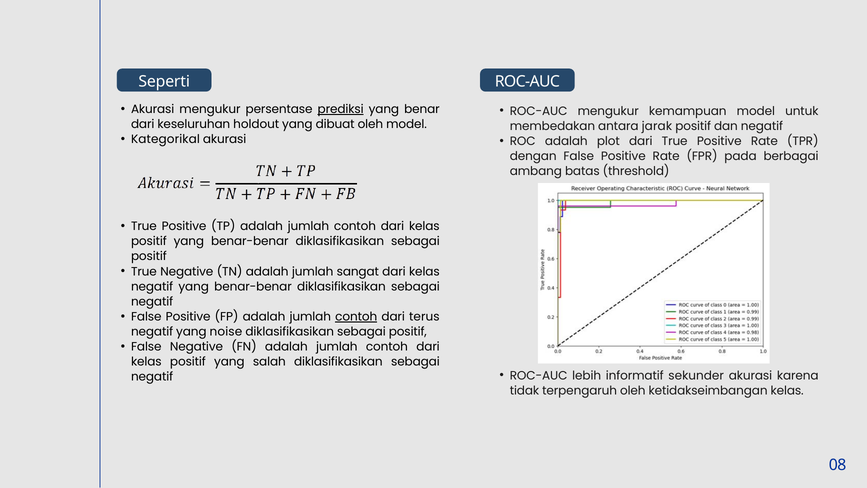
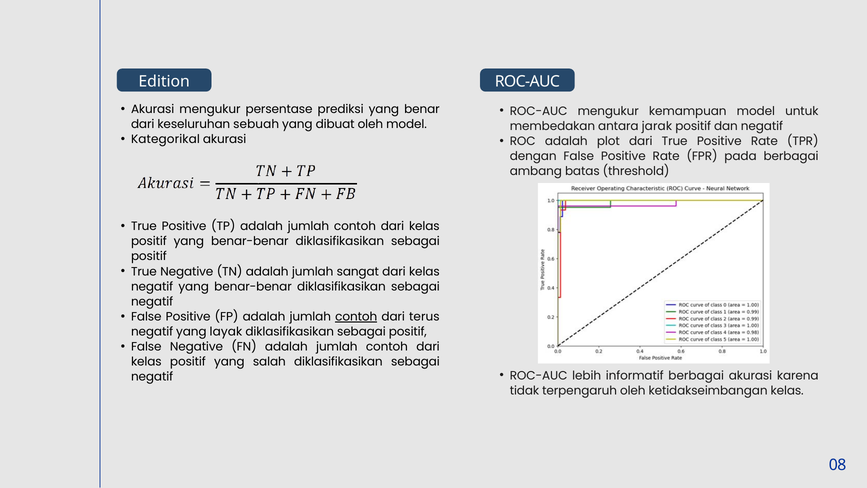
Seperti: Seperti -> Edition (164, 81)
prediksi underline: present -> none (341, 109)
holdout: holdout -> sebuah (256, 124)
noise: noise -> layak (226, 332)
informatif sekunder: sekunder -> berbagai (696, 375)
